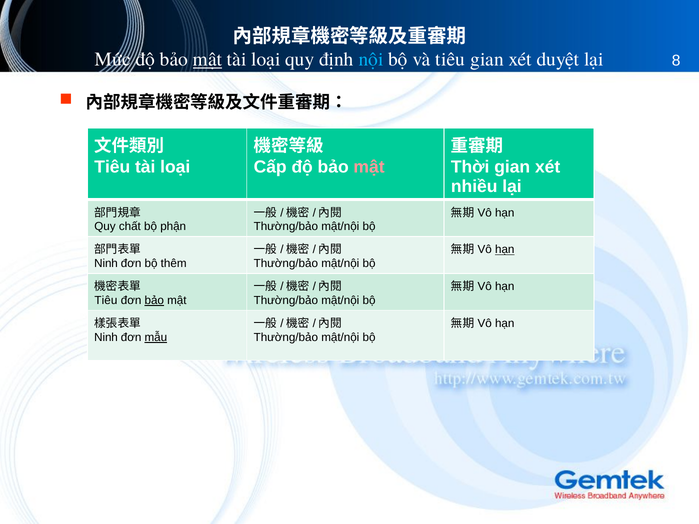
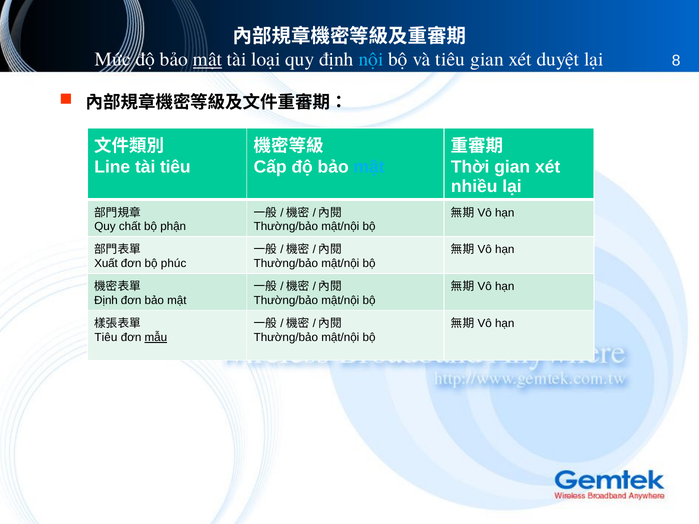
Tiêu: Tiêu -> Line (112, 167)
loại: loại -> tiêu (175, 167)
mật colour: pink -> light blue (369, 167)
hạn underline: present -> none (505, 250)
Ninh: Ninh -> Xuất (106, 264)
thêm: thêm -> phúc (174, 264)
Tiêu: Tiêu -> Định (106, 301)
bảo underline: present -> none (154, 301)
Ninh: Ninh -> Tiêu (106, 338)
